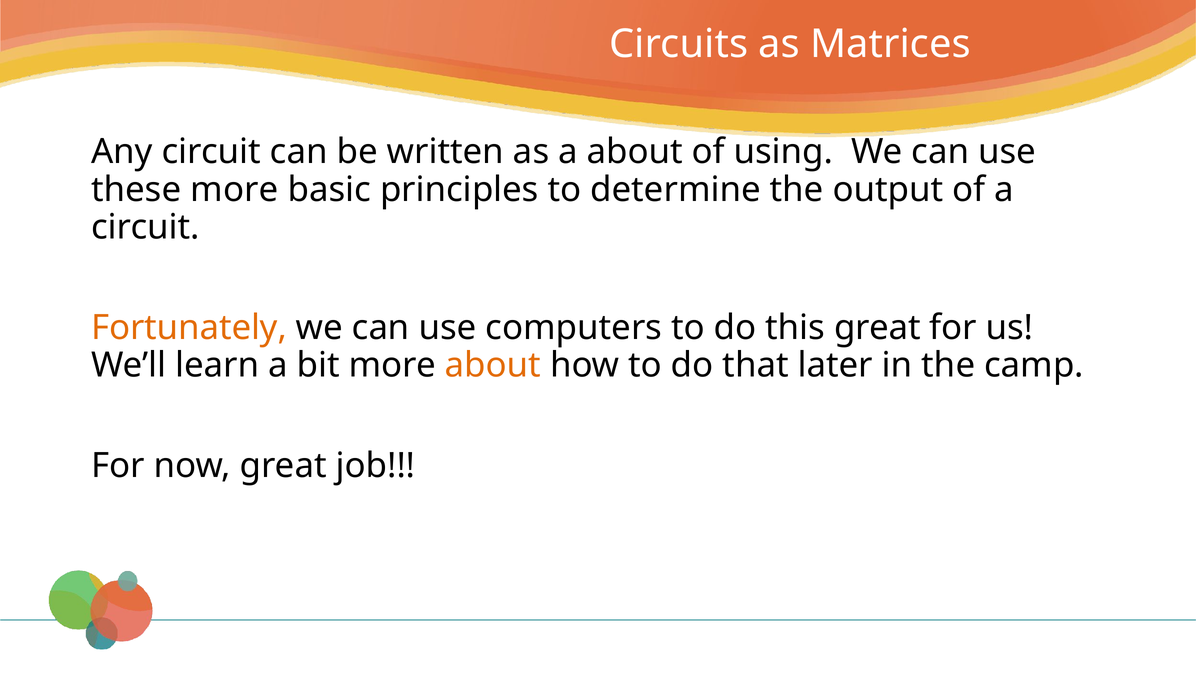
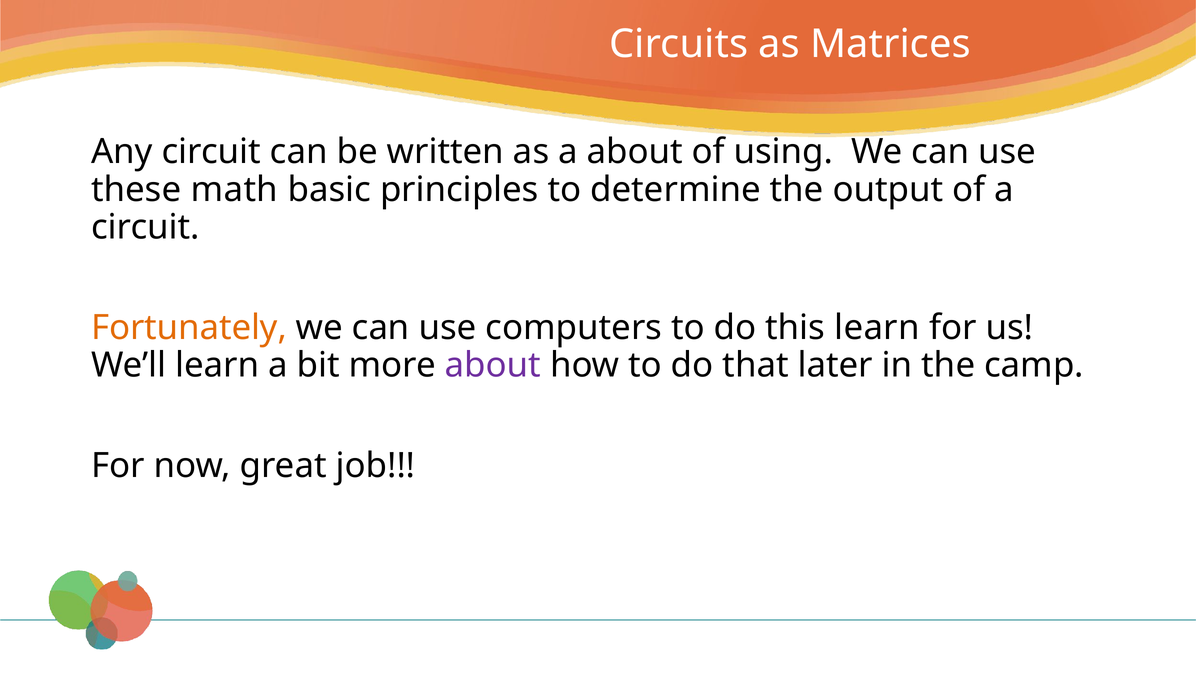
these more: more -> math (234, 189)
this great: great -> learn (877, 327)
about colour: orange -> purple (493, 365)
